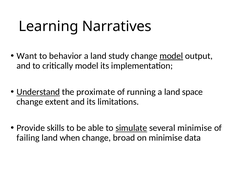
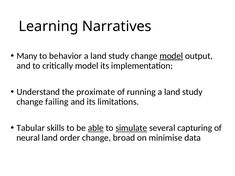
Want: Want -> Many (27, 56)
Understand underline: present -> none (38, 92)
running a land space: space -> study (192, 92)
extent: extent -> failing (57, 102)
Provide: Provide -> Tabular (31, 128)
able underline: none -> present (96, 128)
several minimise: minimise -> capturing (195, 128)
failing: failing -> neural (28, 138)
when: when -> order (70, 138)
